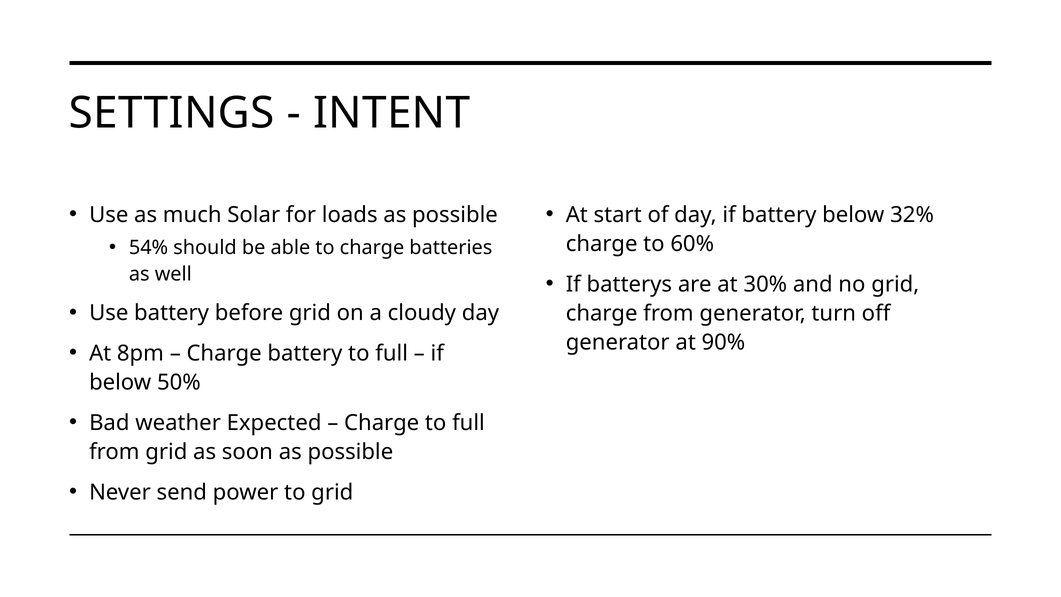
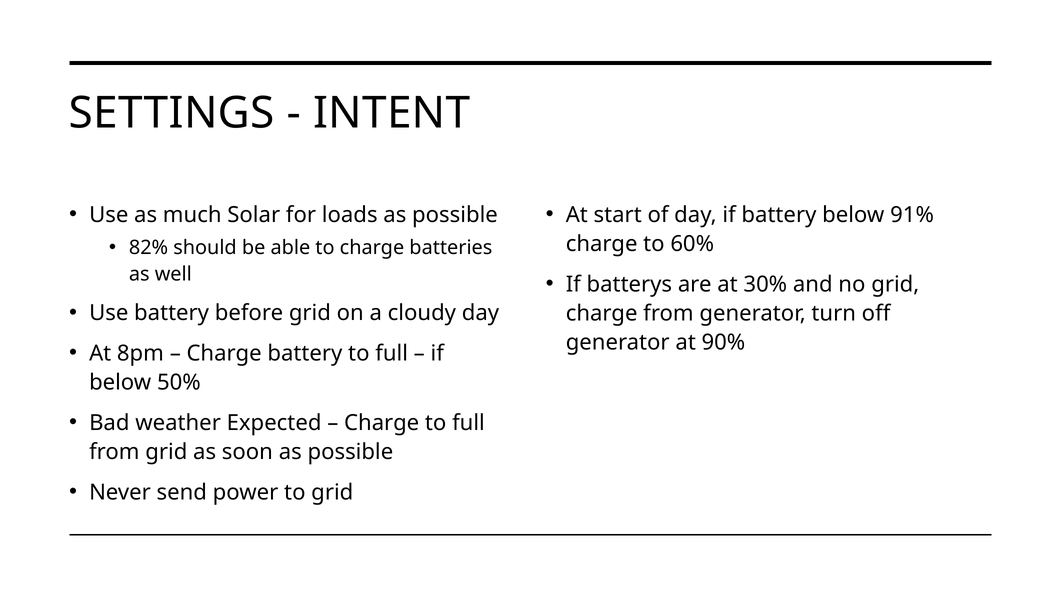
32%: 32% -> 91% (912, 215)
54%: 54% -> 82% (149, 248)
